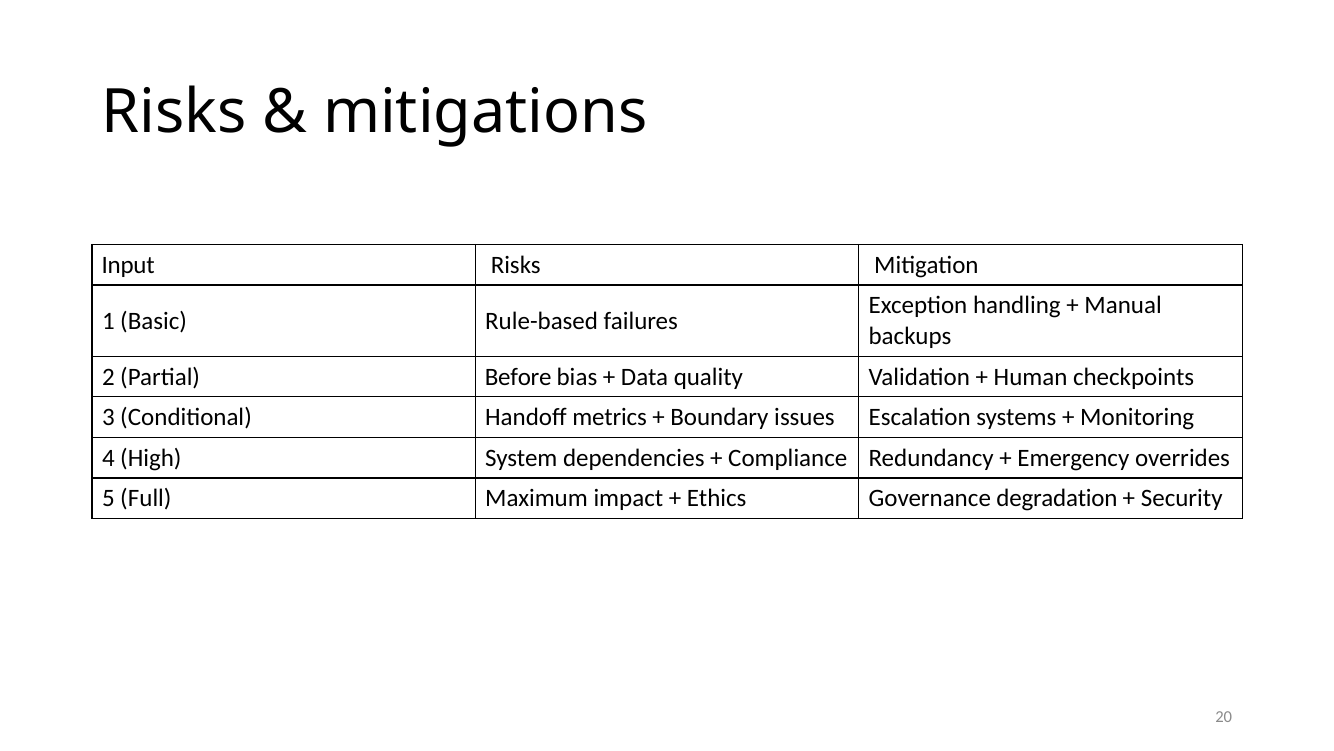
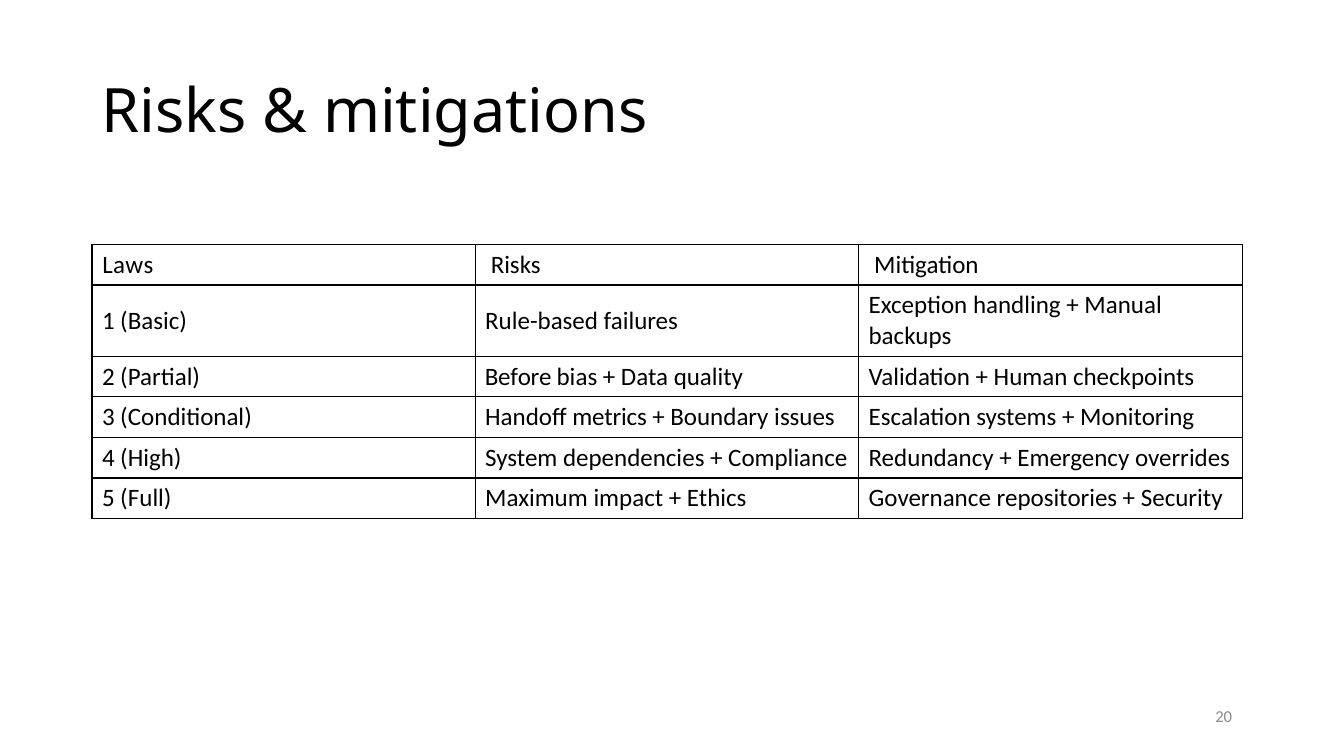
Input: Input -> Laws (128, 265)
degradation: degradation -> repositories (1057, 498)
